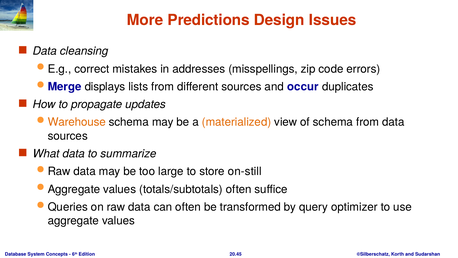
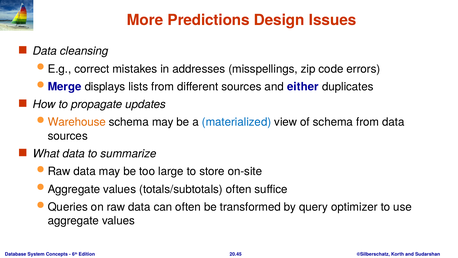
occur: occur -> either (303, 87)
materialized colour: orange -> blue (237, 122)
on-still: on-still -> on-site (245, 171)
